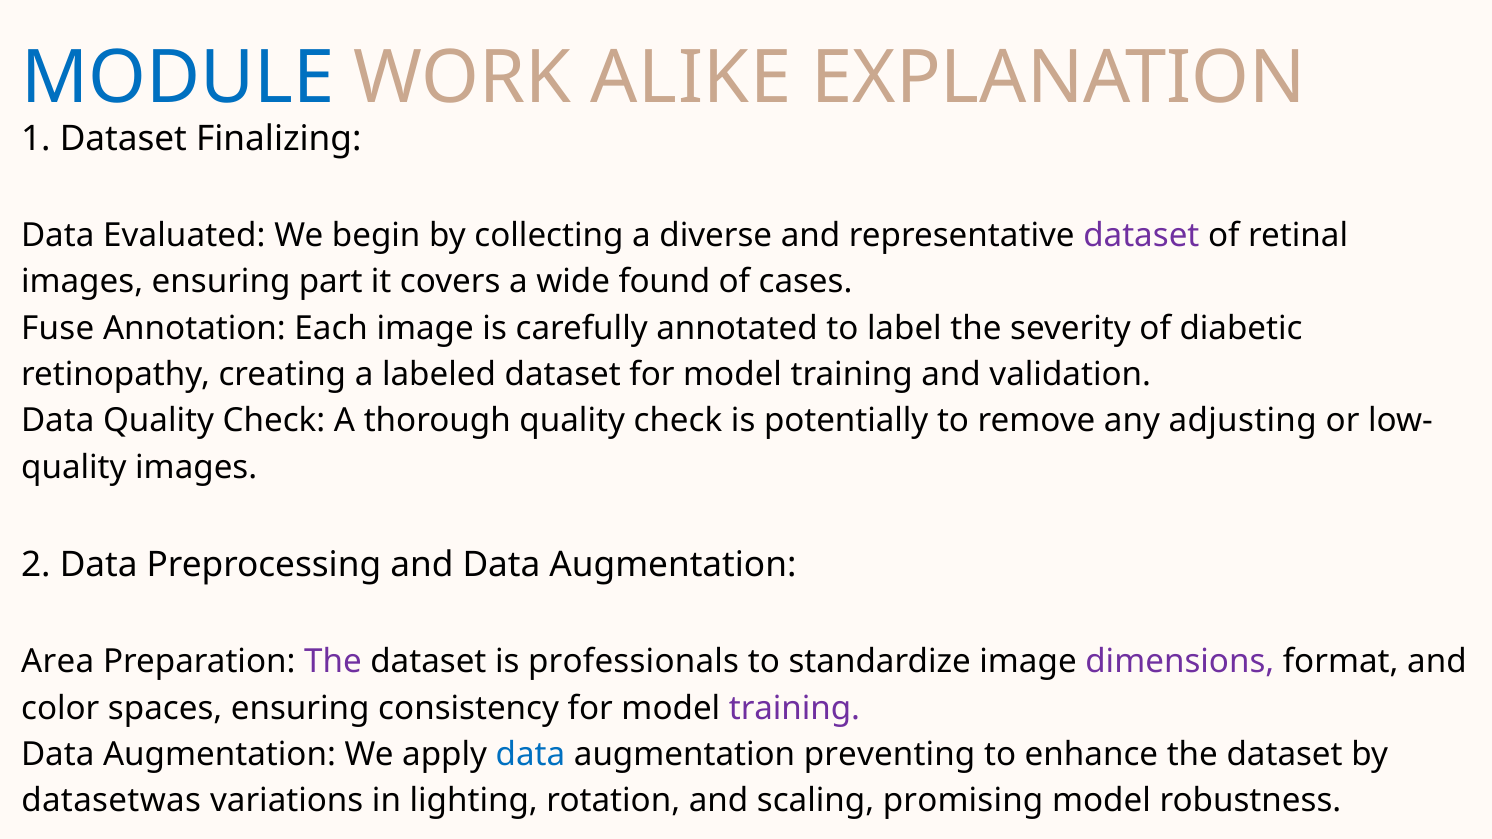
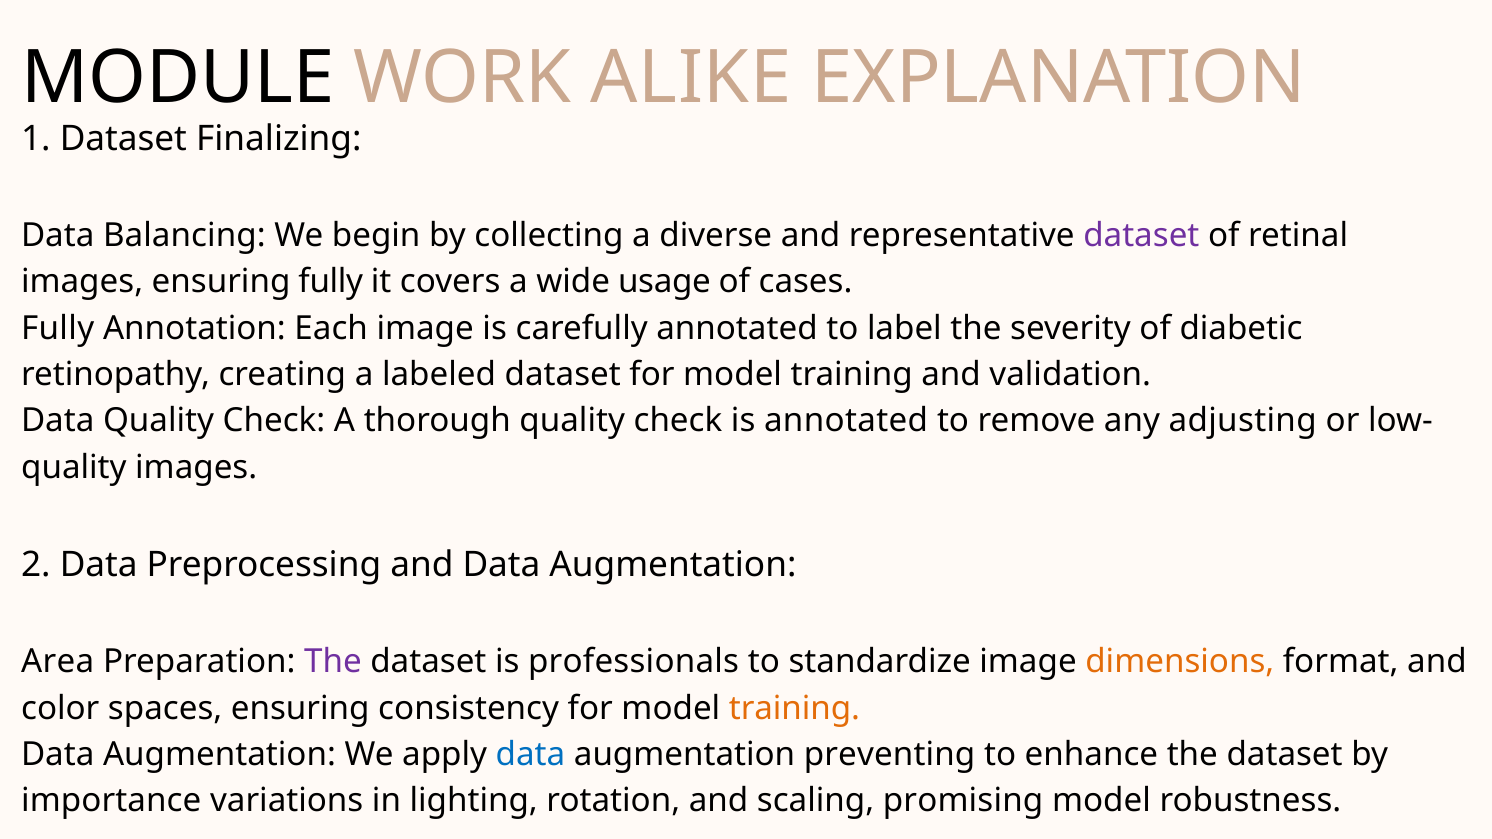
MODULE colour: blue -> black (178, 78)
Evaluated: Evaluated -> Balancing (184, 236)
ensuring part: part -> fully (331, 282)
found: found -> usage (664, 282)
Fuse: Fuse -> Fully (58, 328)
is potentially: potentially -> annotated (846, 421)
dimensions colour: purple -> orange (1180, 662)
training colour: purple -> orange (794, 708)
datasetwas: datasetwas -> importance (111, 801)
